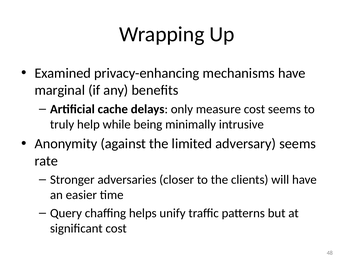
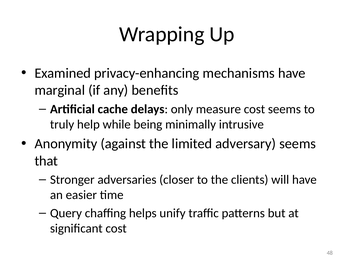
rate: rate -> that (46, 161)
